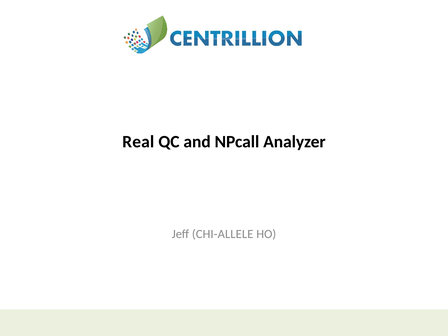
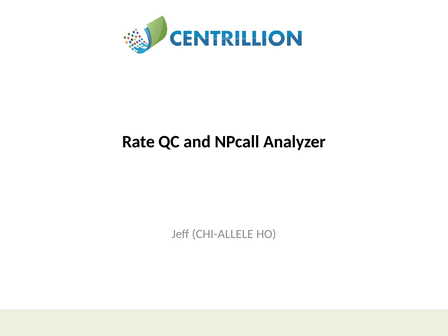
Real: Real -> Rate (138, 142)
